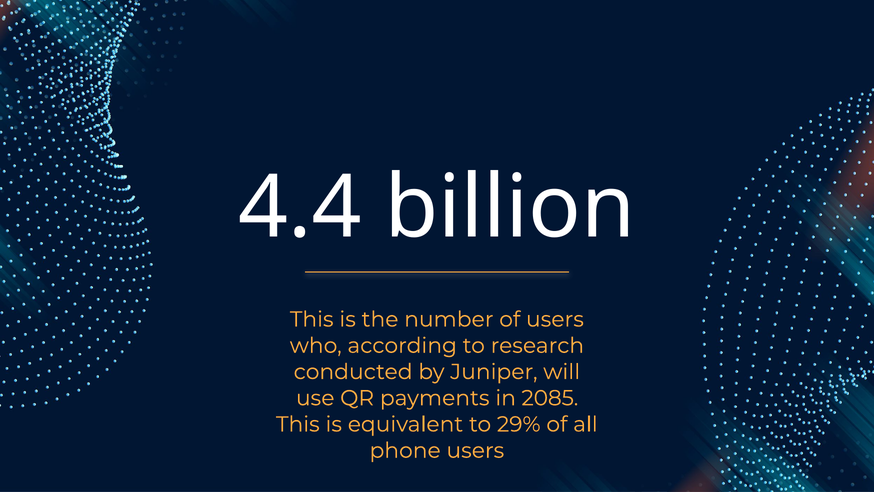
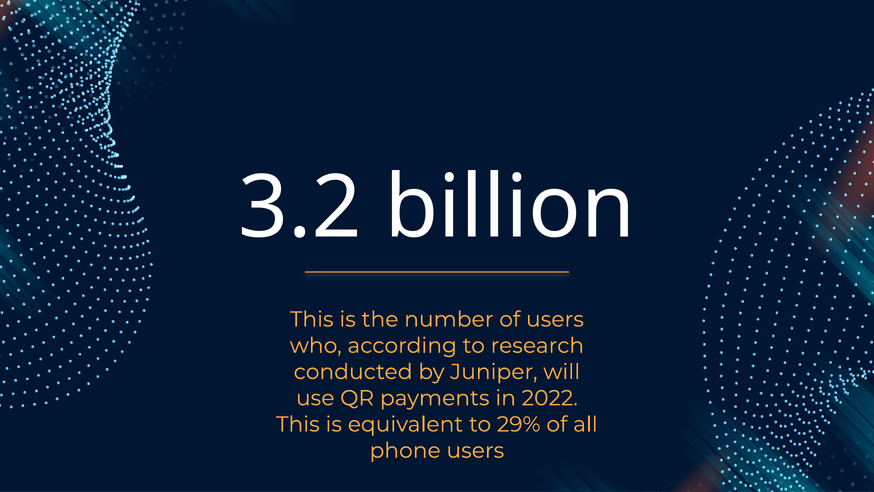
4.4: 4.4 -> 3.2 (300, 208)
2085: 2085 -> 2022 (550, 398)
